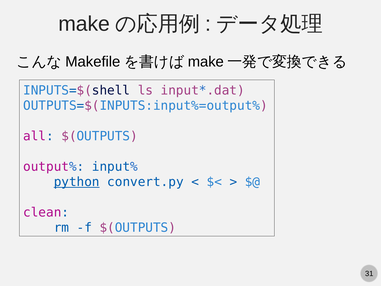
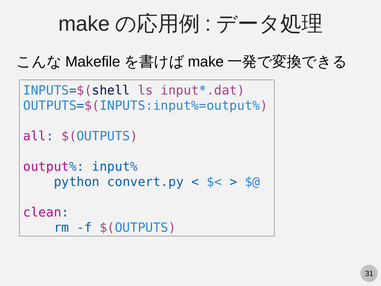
python underline: present -> none (77, 182)
